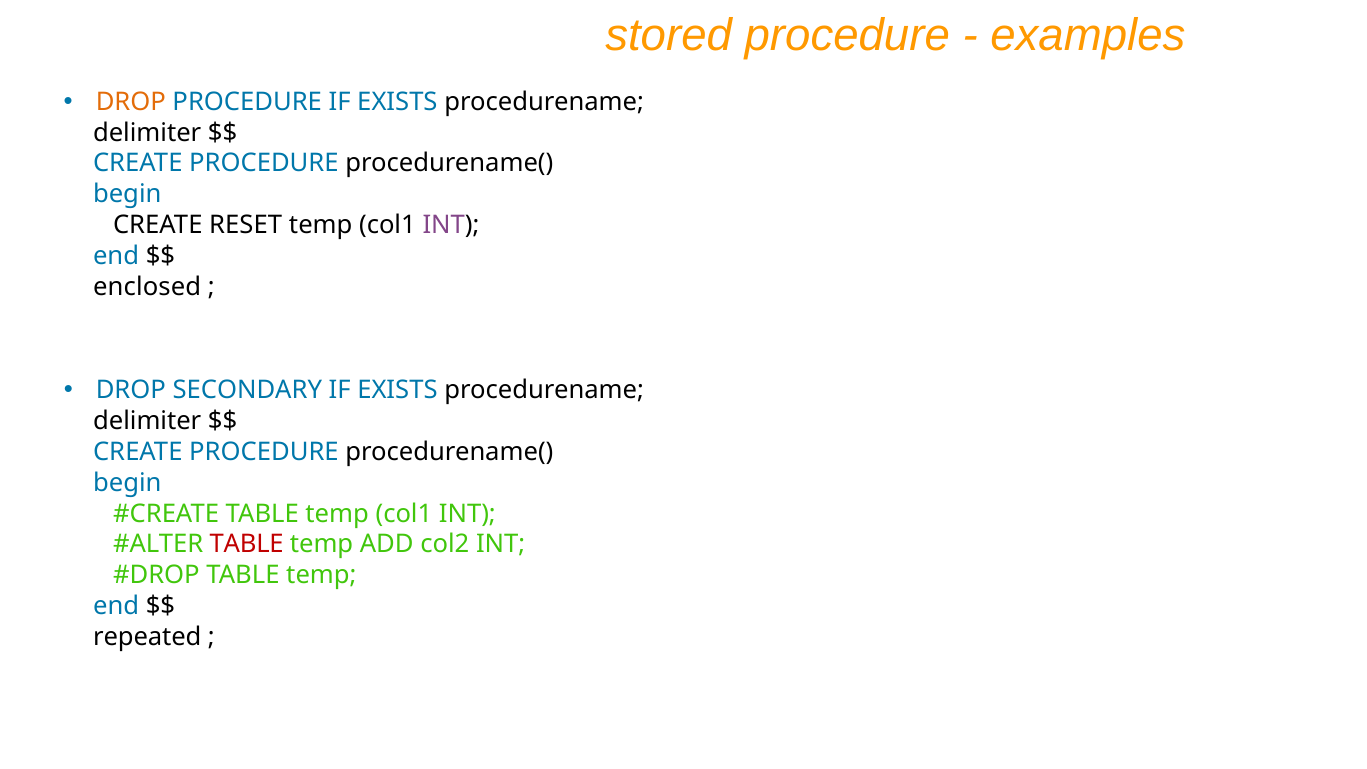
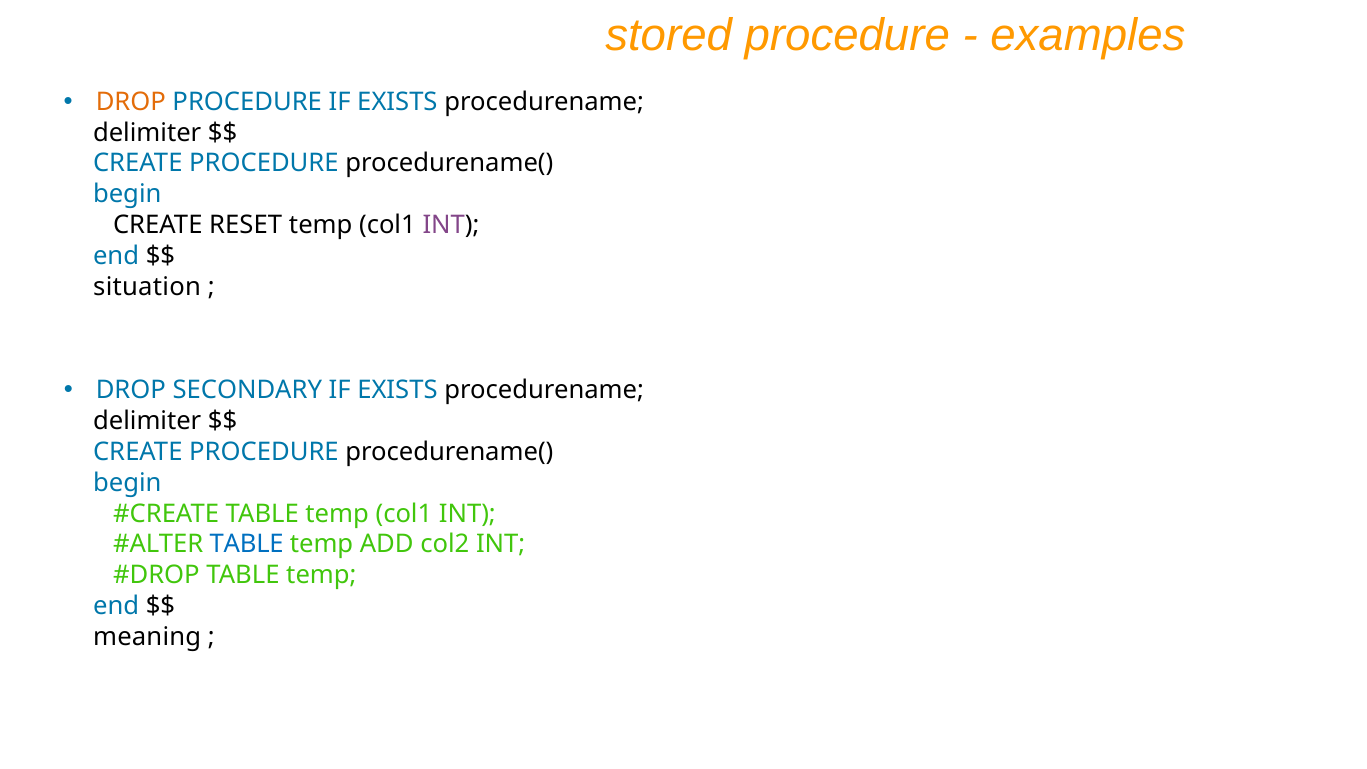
enclosed: enclosed -> situation (147, 287)
TABLE colour: red -> blue (247, 544)
repeated: repeated -> meaning (147, 637)
